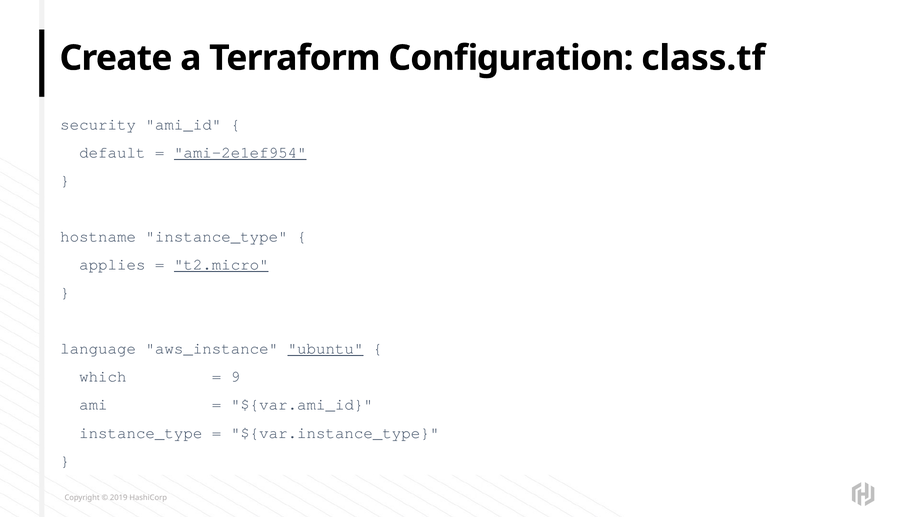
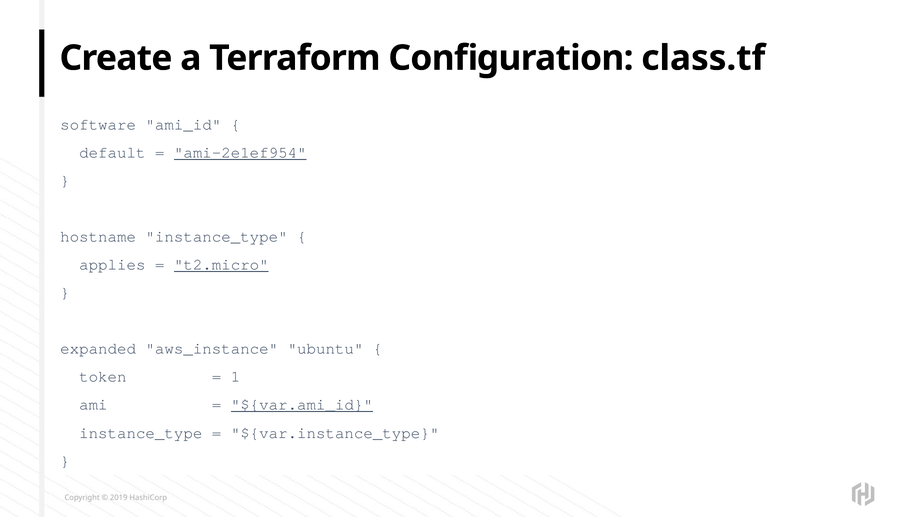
security: security -> software (98, 125)
language: language -> expanded (98, 349)
ubuntu underline: present -> none (326, 349)
which: which -> token (103, 377)
9: 9 -> 1 (236, 377)
${var.ami_id underline: none -> present (302, 405)
